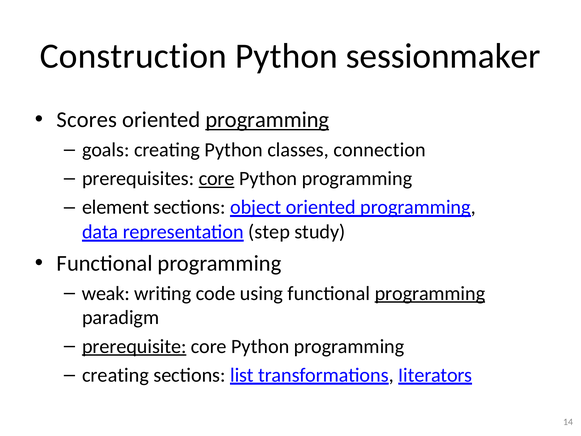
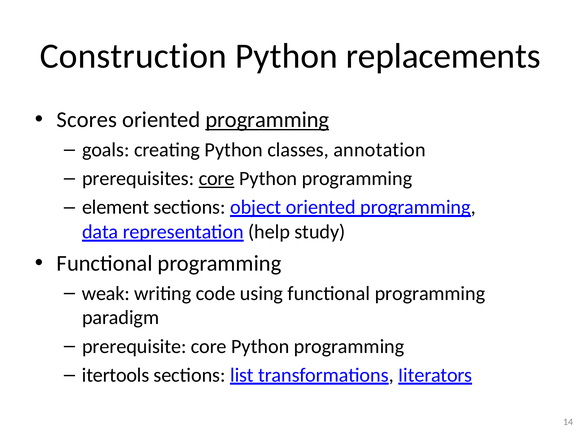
sessionmaker: sessionmaker -> replacements (443, 56)
connection: connection -> annotation (380, 150)
step: step -> help (269, 232)
programming underline: present -> none (430, 293)
prerequisite underline: present -> none (134, 346)
creating: creating -> itertools (116, 375)
